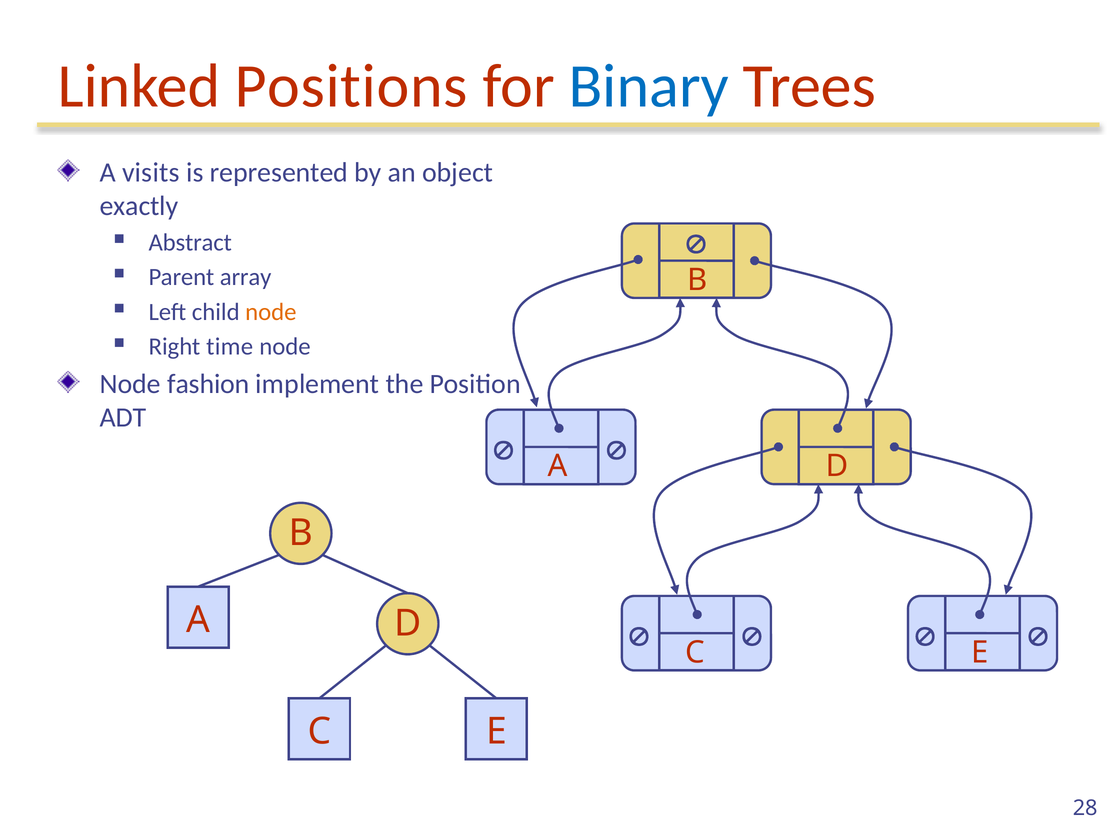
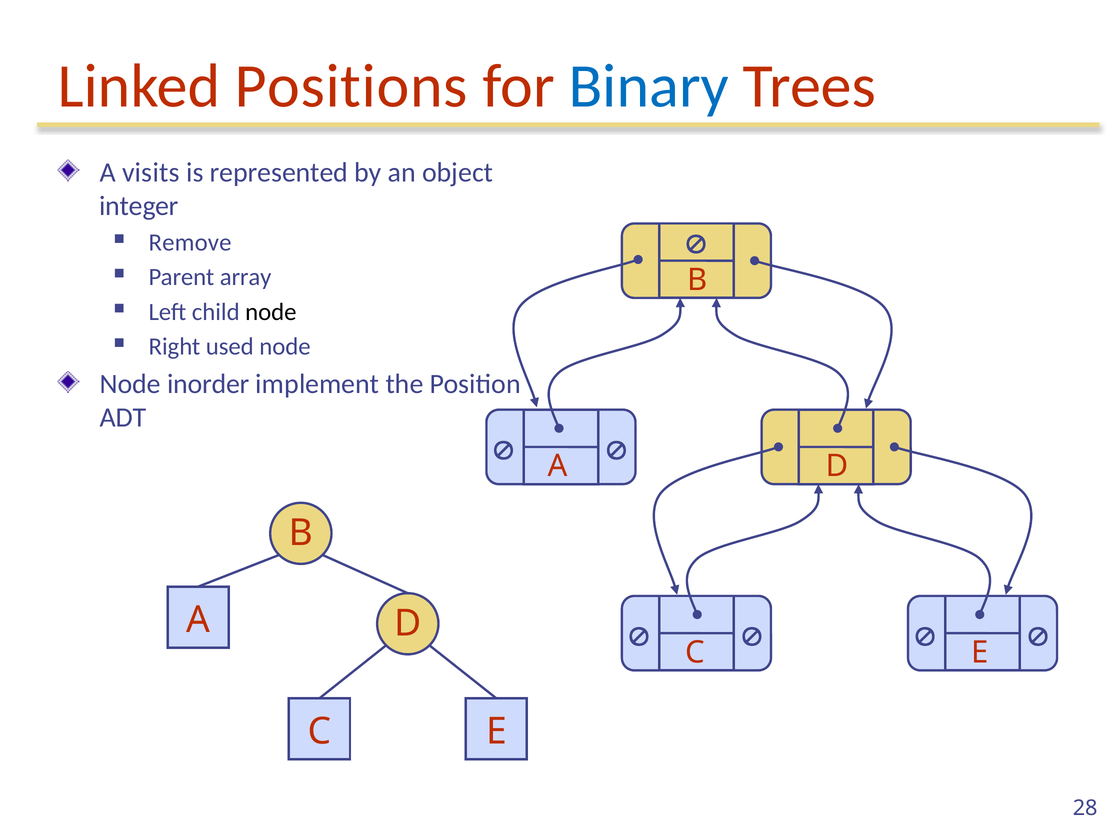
exactly: exactly -> integer (139, 206)
Abstract: Abstract -> Remove (190, 243)
node colour: orange -> black (271, 312)
time: time -> used (230, 347)
fashion: fashion -> inorder (208, 384)
